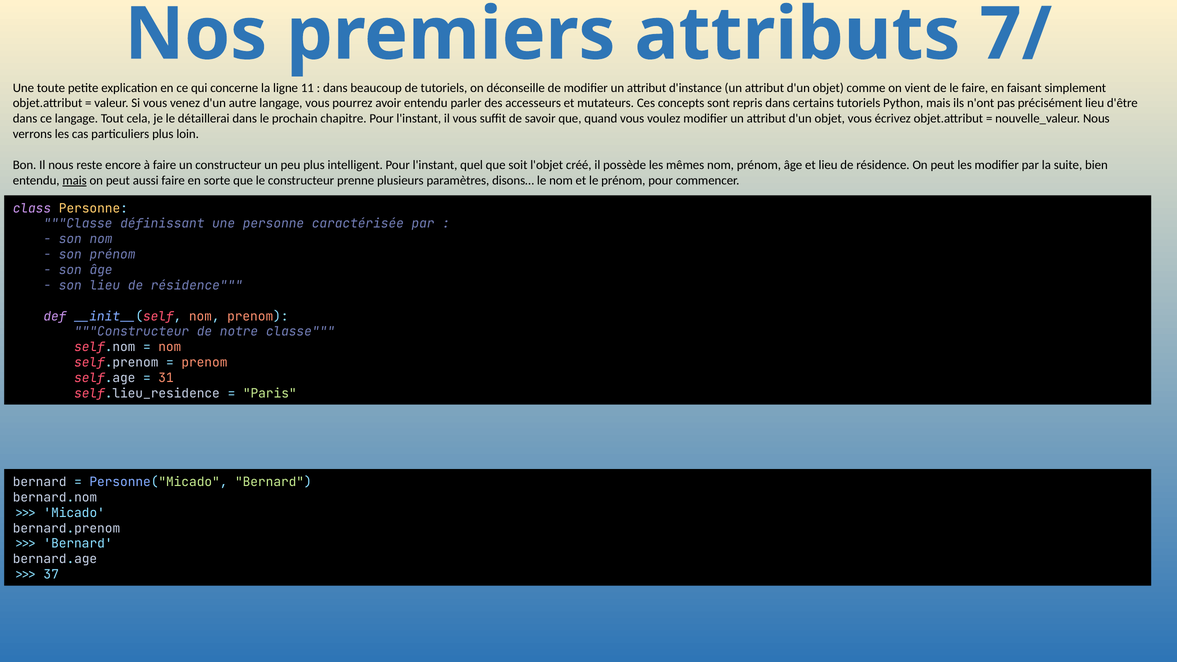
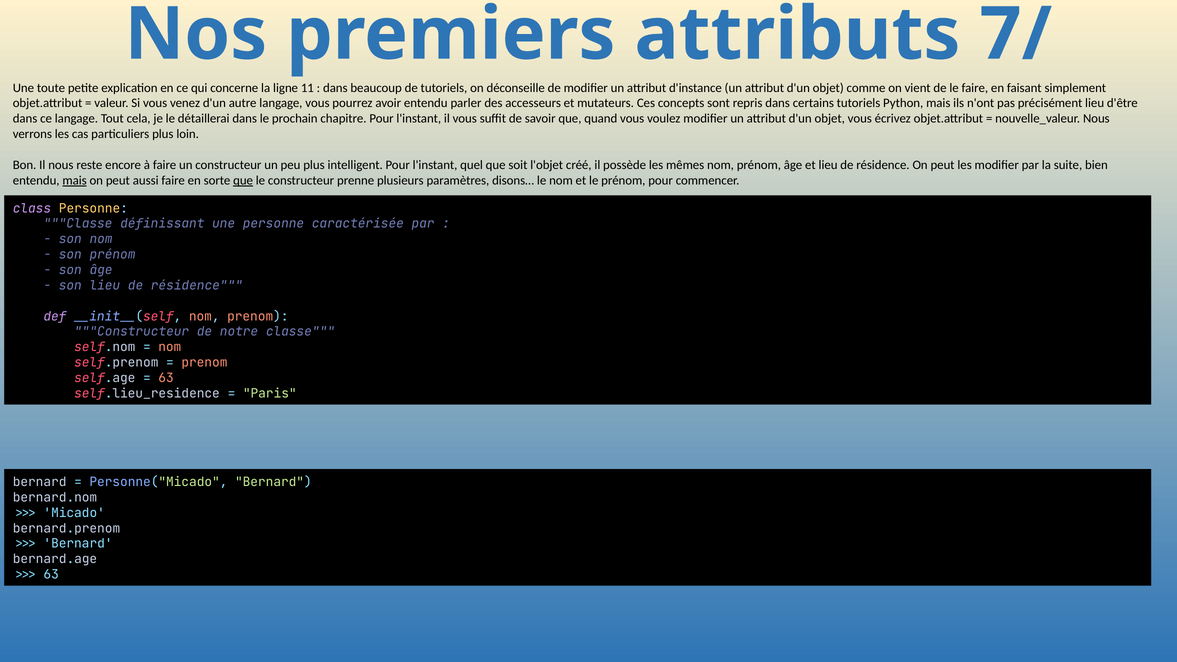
que underline: none -> present (243, 180)
31: 31 -> 63 (166, 378)
37: 37 -> 63 (51, 575)
